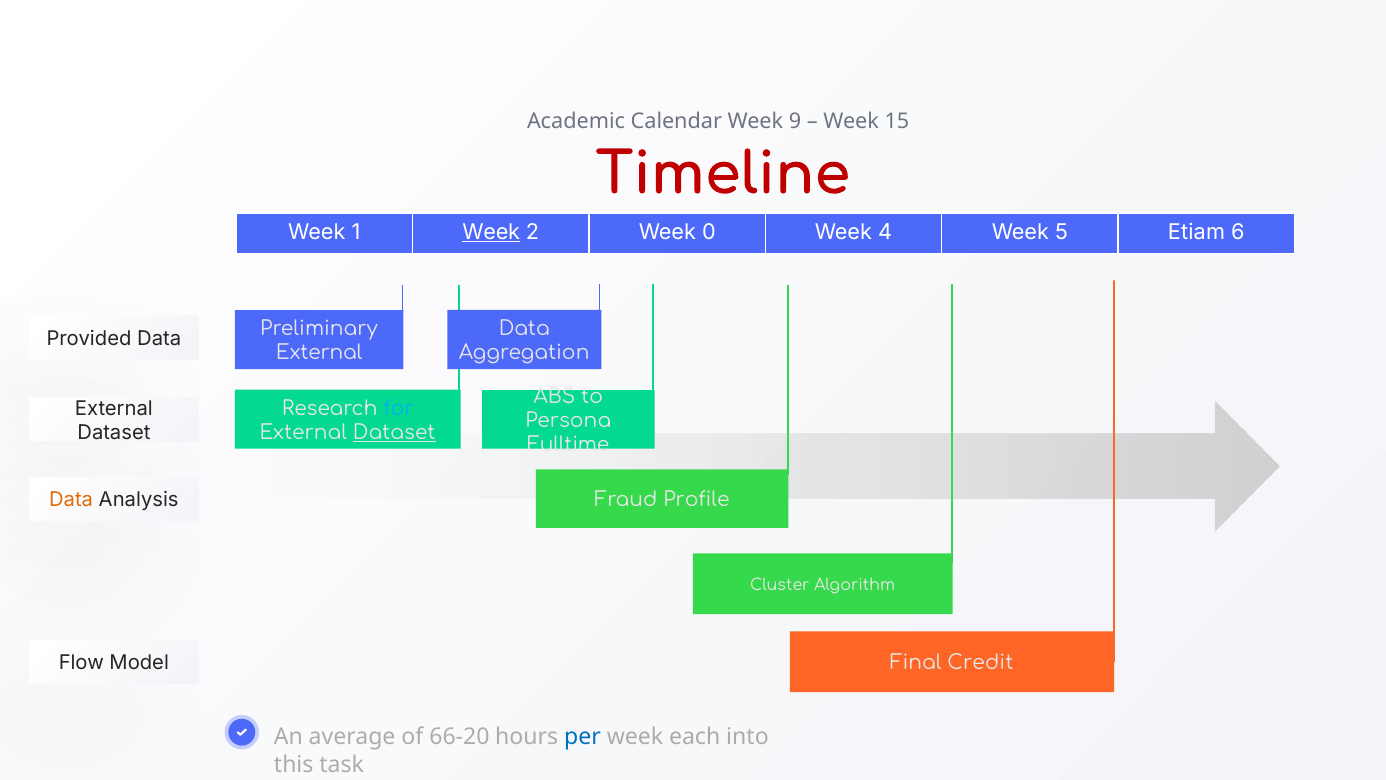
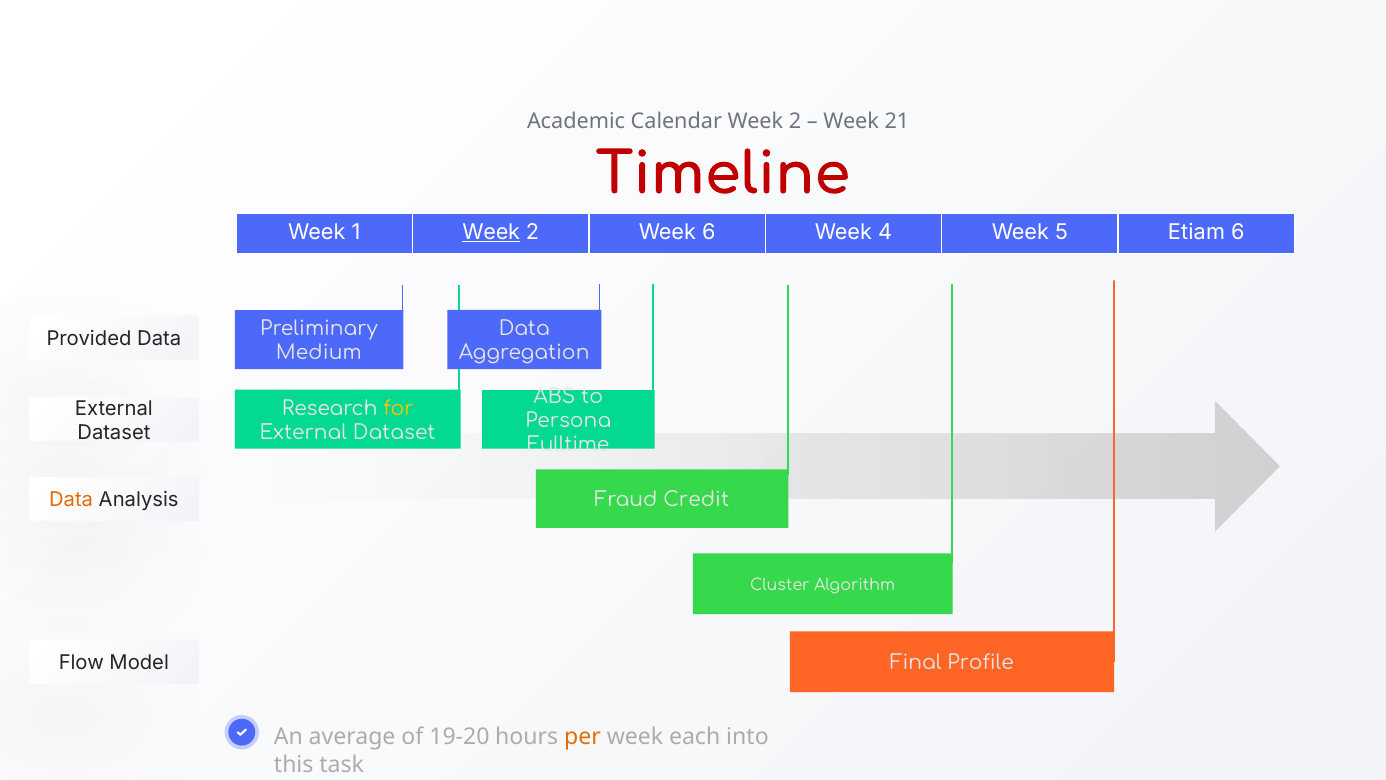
Calendar Week 9: 9 -> 2 (795, 121)
15: 15 -> 21 (897, 121)
Week 0: 0 -> 6 (709, 232)
External: External -> Medium (319, 353)
for colour: light blue -> yellow (399, 408)
Dataset underline: present -> none (394, 432)
Profile: Profile -> Credit (696, 500)
Credit: Credit -> Profile (981, 663)
66-20: 66-20 -> 19-20 (459, 737)
per colour: blue -> orange (582, 737)
